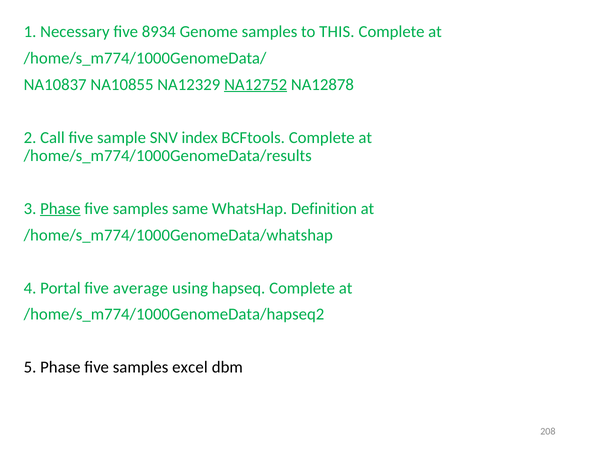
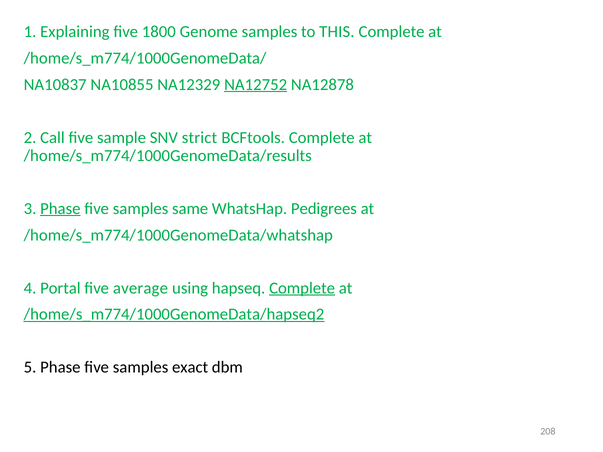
Necessary: Necessary -> Explaining (75, 32)
8934: 8934 -> 1800 (159, 32)
index: index -> strict (200, 138)
Definition: Definition -> Pedigrees (324, 209)
Complete underline: none -> present (302, 288)
/home/s_m774/1000GenomeData/hapseq2 underline: none -> present (174, 315)
excel: excel -> exact (190, 368)
